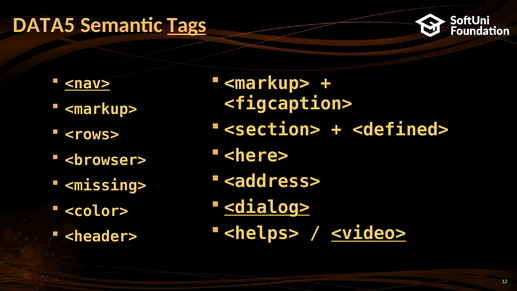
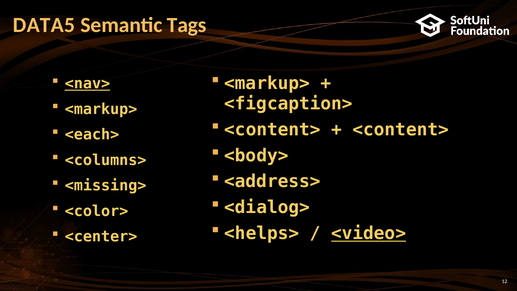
Tags underline: present -> none (187, 25)
<section>: <section> -> <content> (272, 129)
<defined>: <defined> -> <content> (401, 129)
<rows>: <rows> -> <each> (92, 135)
<here>: <here> -> <body> (256, 155)
<browser>: <browser> -> <columns> (106, 160)
<dialog> underline: present -> none (267, 207)
<header>: <header> -> <center> (101, 237)
